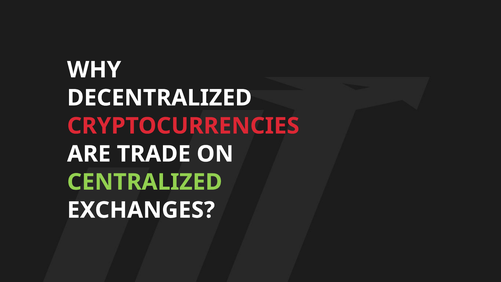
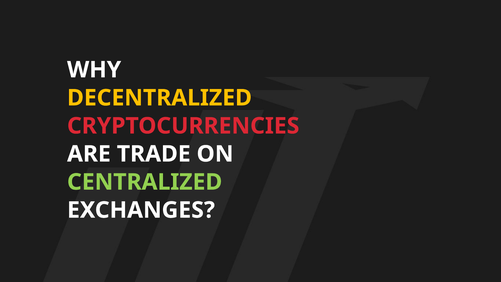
DECENTRALIZED colour: white -> yellow (159, 98)
